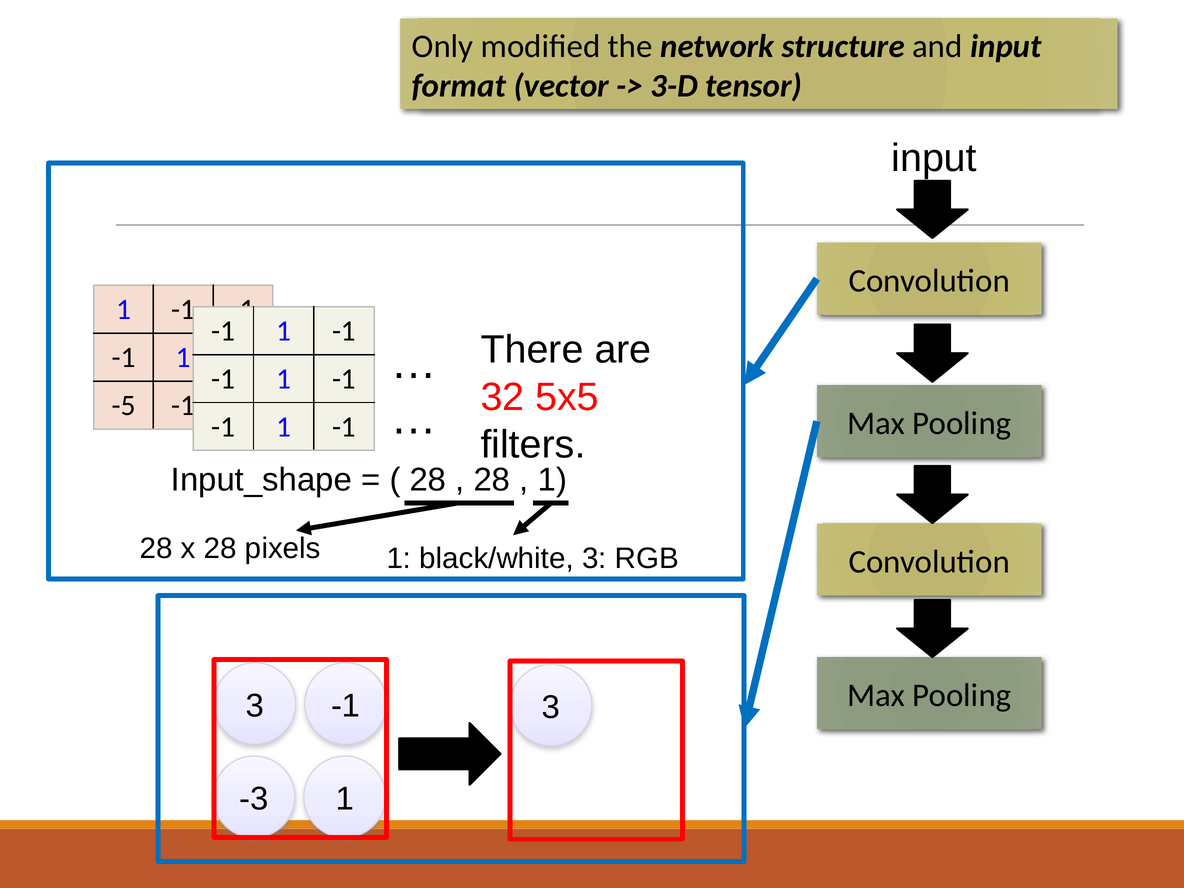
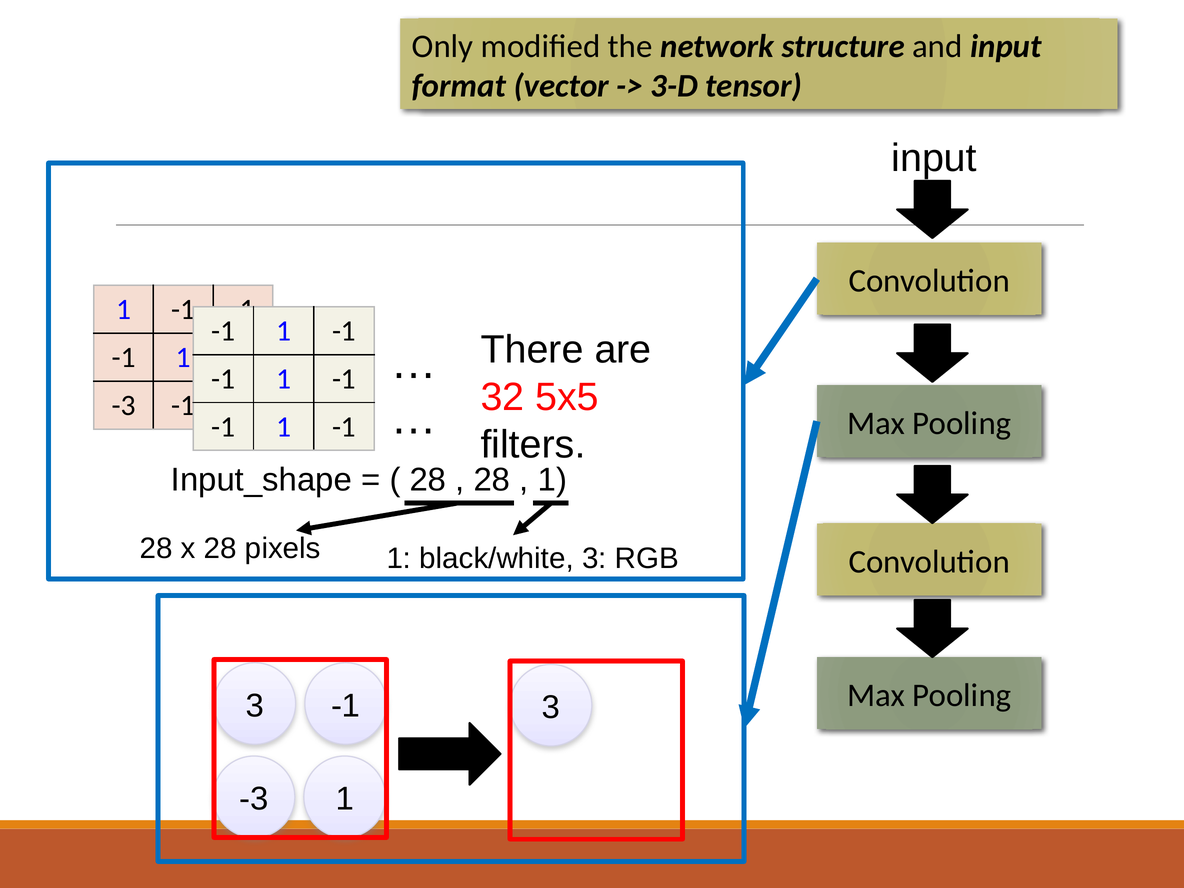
-5: -5 -> -3 (124, 406)
